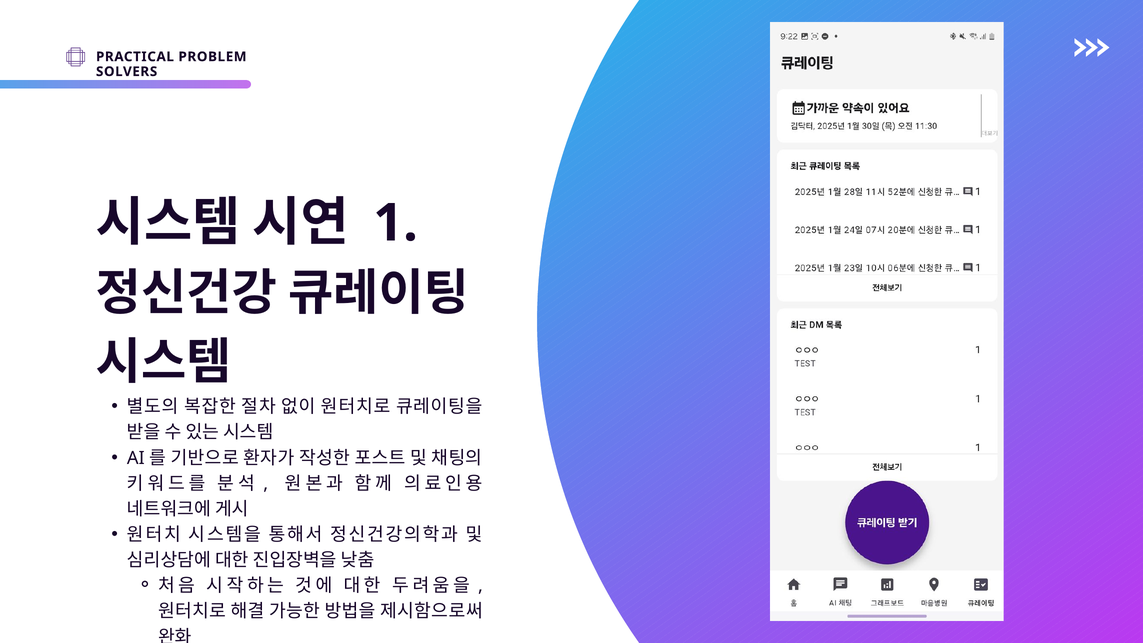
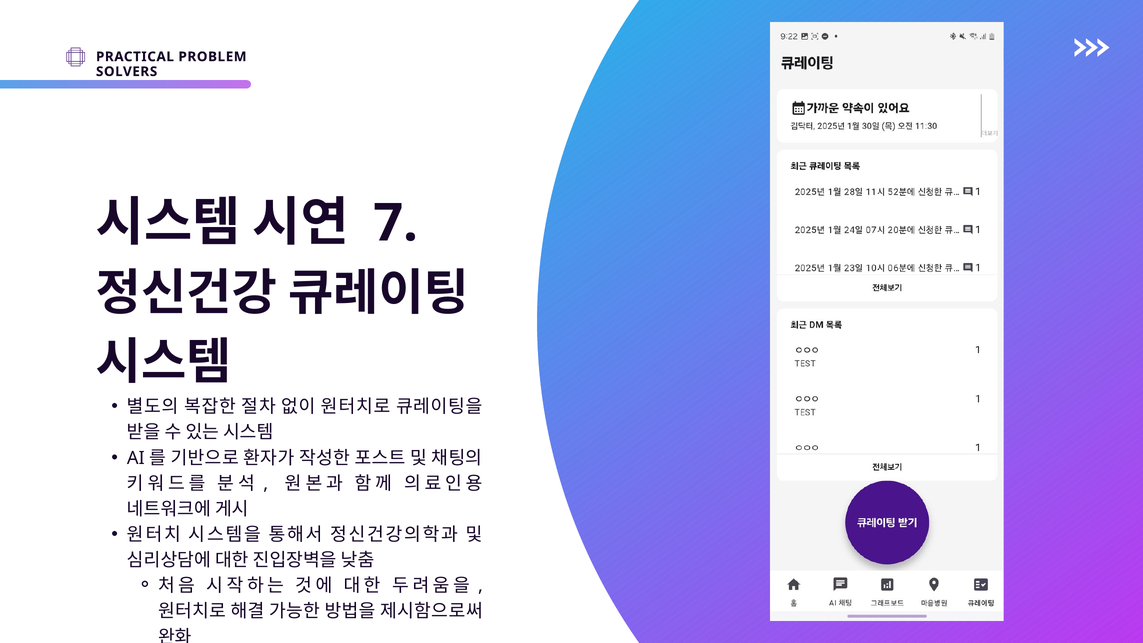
1: 1 -> 7 (396, 223)
